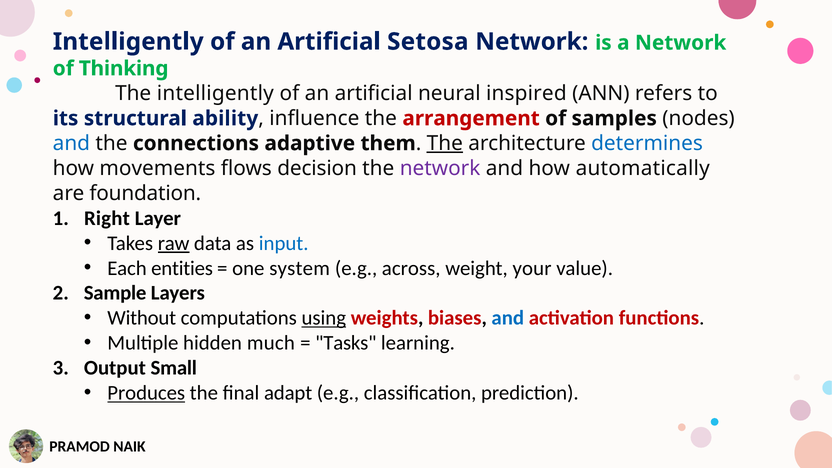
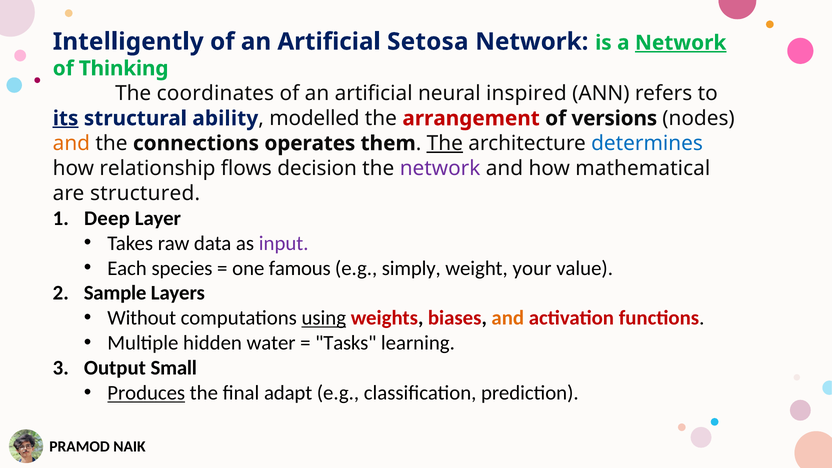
Network underline: none -> present (681, 43)
The intelligently: intelligently -> coordinates (215, 93)
its underline: none -> present (66, 118)
influence: influence -> modelled (314, 118)
samples: samples -> versions (614, 118)
and colour: blue -> orange (71, 143)
adaptive: adaptive -> operates (310, 143)
movements: movements -> relationship (157, 168)
automatically: automatically -> mathematical (643, 168)
foundation: foundation -> structured (145, 193)
Right: Right -> Deep (107, 218)
raw underline: present -> none (174, 243)
input colour: blue -> purple (284, 243)
entities: entities -> species (182, 268)
system: system -> famous (300, 268)
across: across -> simply (411, 268)
and colour: blue -> orange (508, 318)
much: much -> water (271, 343)
